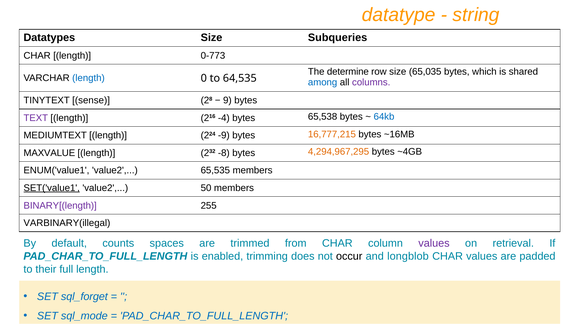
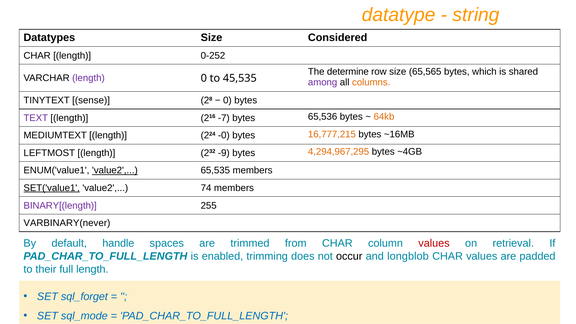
Subqueries: Subqueries -> Considered (338, 38)
0-773: 0-773 -> 0-252 (213, 56)
65,035: 65,035 -> 65,565 (425, 72)
length colour: blue -> purple (88, 78)
64,535: 64,535 -> 45,535 (240, 78)
among colour: blue -> purple (323, 82)
columns colour: purple -> orange (371, 82)
9: 9 -> 0 (227, 100)
-4: -4 -> -7 (224, 118)
65,538: 65,538 -> 65,536 (323, 117)
64kb colour: blue -> orange (384, 117)
-9: -9 -> -0 (224, 135)
MAXVALUE: MAXVALUE -> LEFTMOST (49, 153)
-8: -8 -> -9 (224, 153)
value2 underline: none -> present (115, 170)
50: 50 -> 74 (206, 188)
VARBINARY(illegal: VARBINARY(illegal -> VARBINARY(never (67, 223)
counts: counts -> handle (118, 243)
values colour: purple -> red (434, 243)
